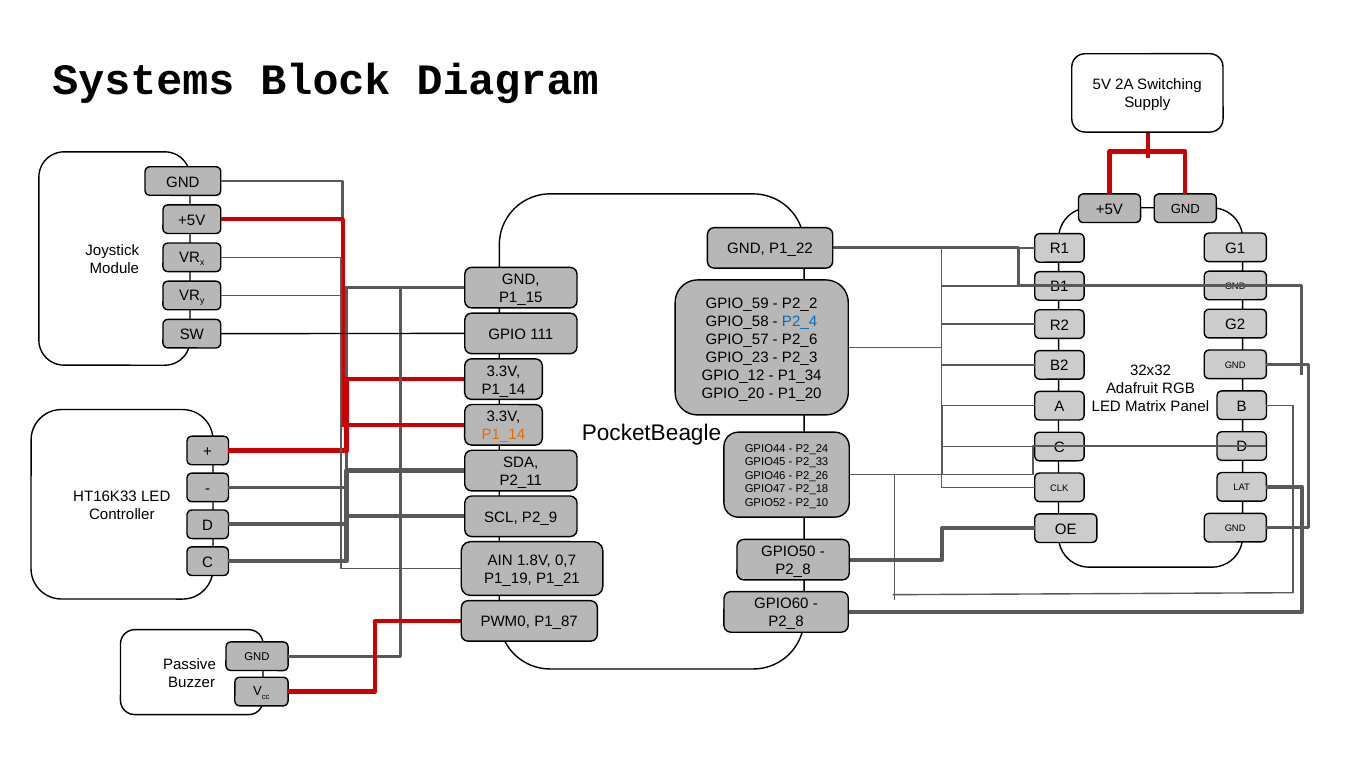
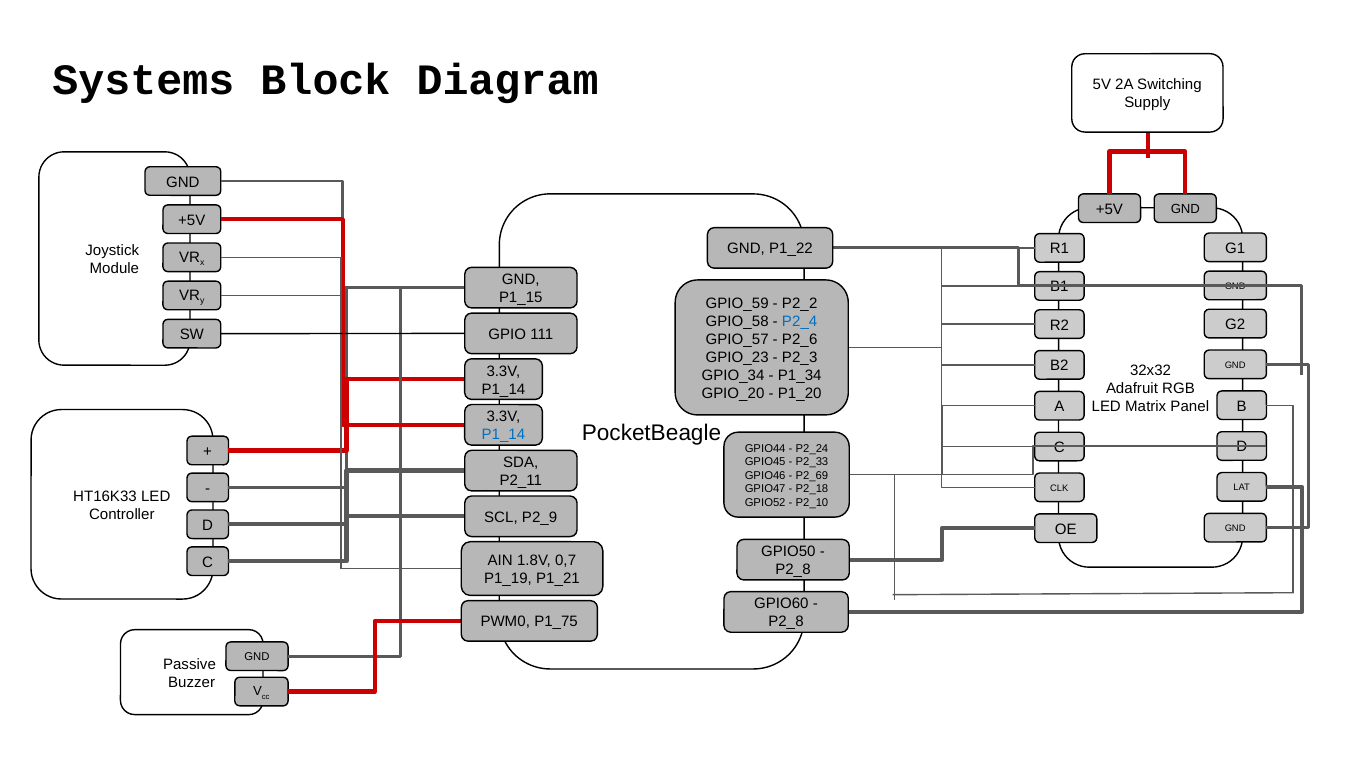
GPIO_12: GPIO_12 -> GPIO_34 (733, 375)
P1_14 colour: orange -> blue (503, 435)
P2_26: P2_26 -> P2_69 (812, 475)
P1_87: P1_87 -> P1_75 (556, 622)
